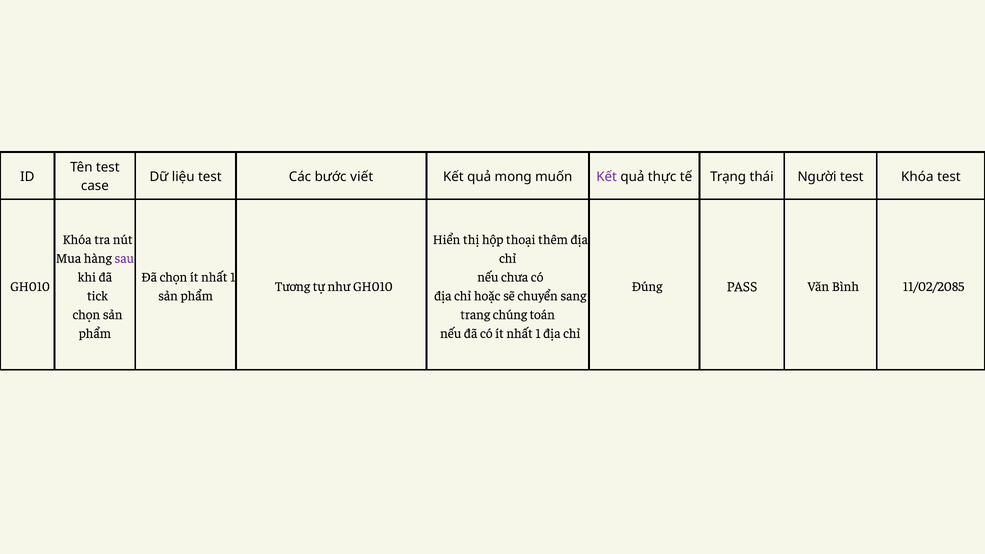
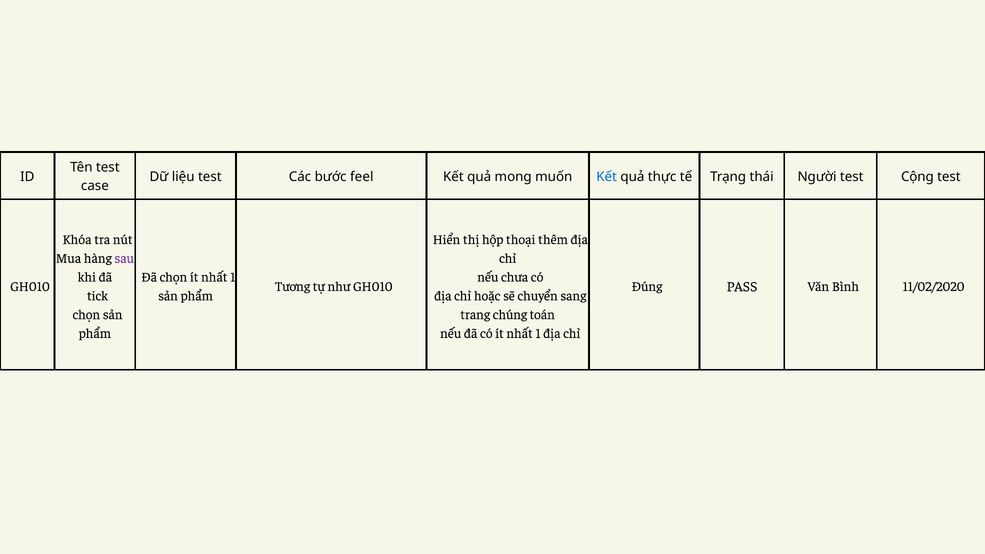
viết: viết -> feel (362, 177)
Kết colour: purple -> blue (607, 177)
test Khóa: Khóa -> Cộng (917, 177)
11/02/2085: 11/02/2085 -> 11/02/2020 (934, 287)
